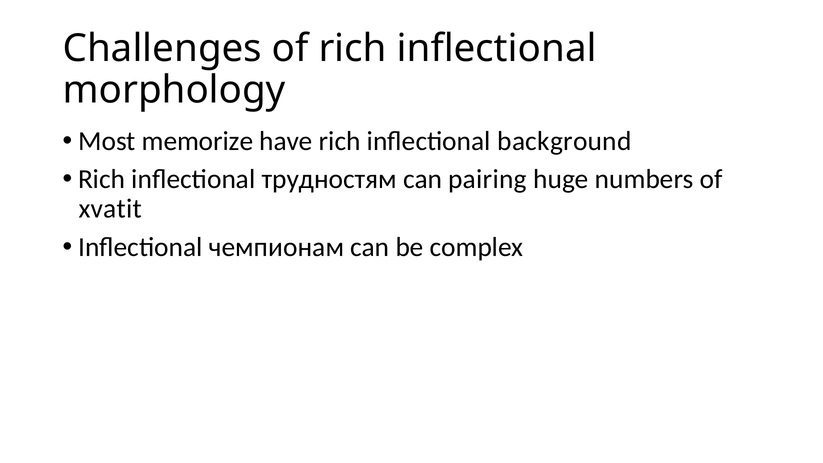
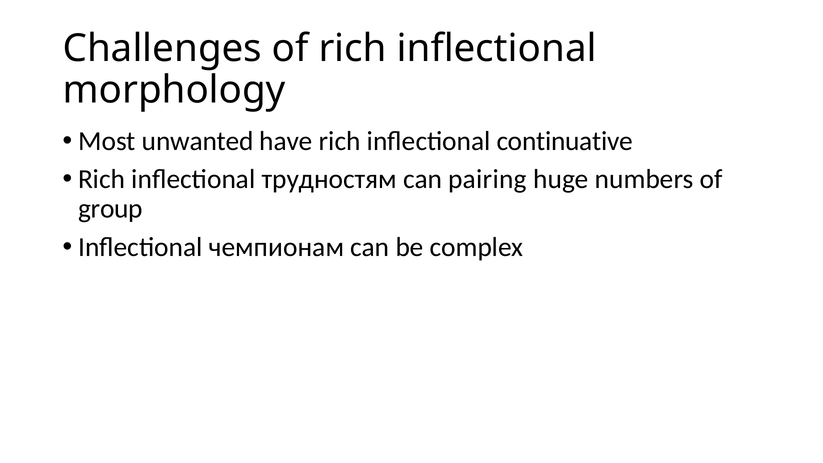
memorize: memorize -> unwanted (198, 141)
background: background -> continuative (565, 141)
xvatit: xvatit -> group (111, 209)
